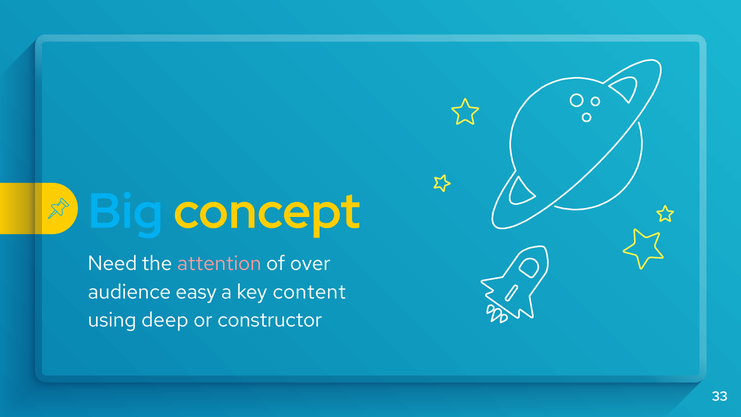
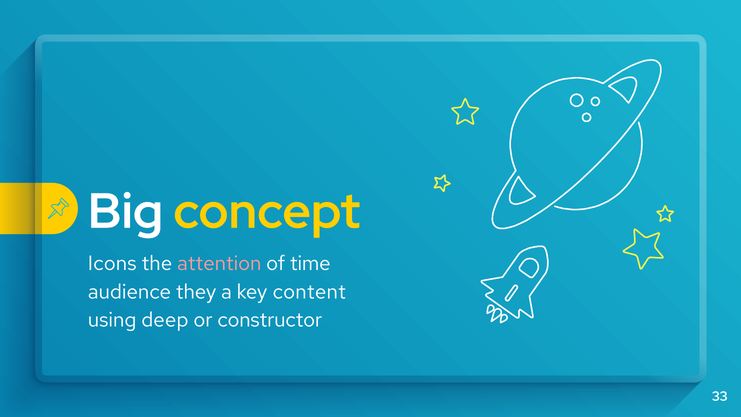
Big colour: light blue -> white (125, 211)
Need: Need -> Icons (112, 263)
over: over -> time (310, 263)
easy: easy -> they (196, 292)
